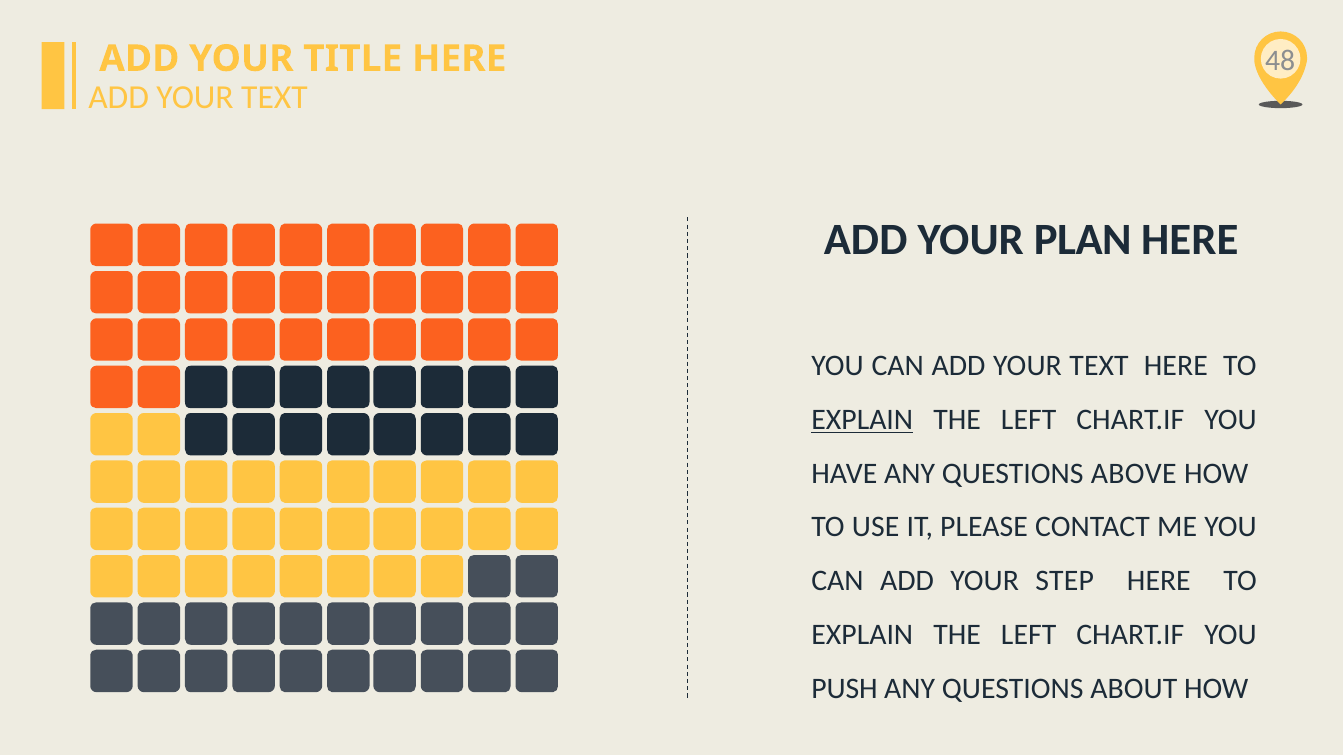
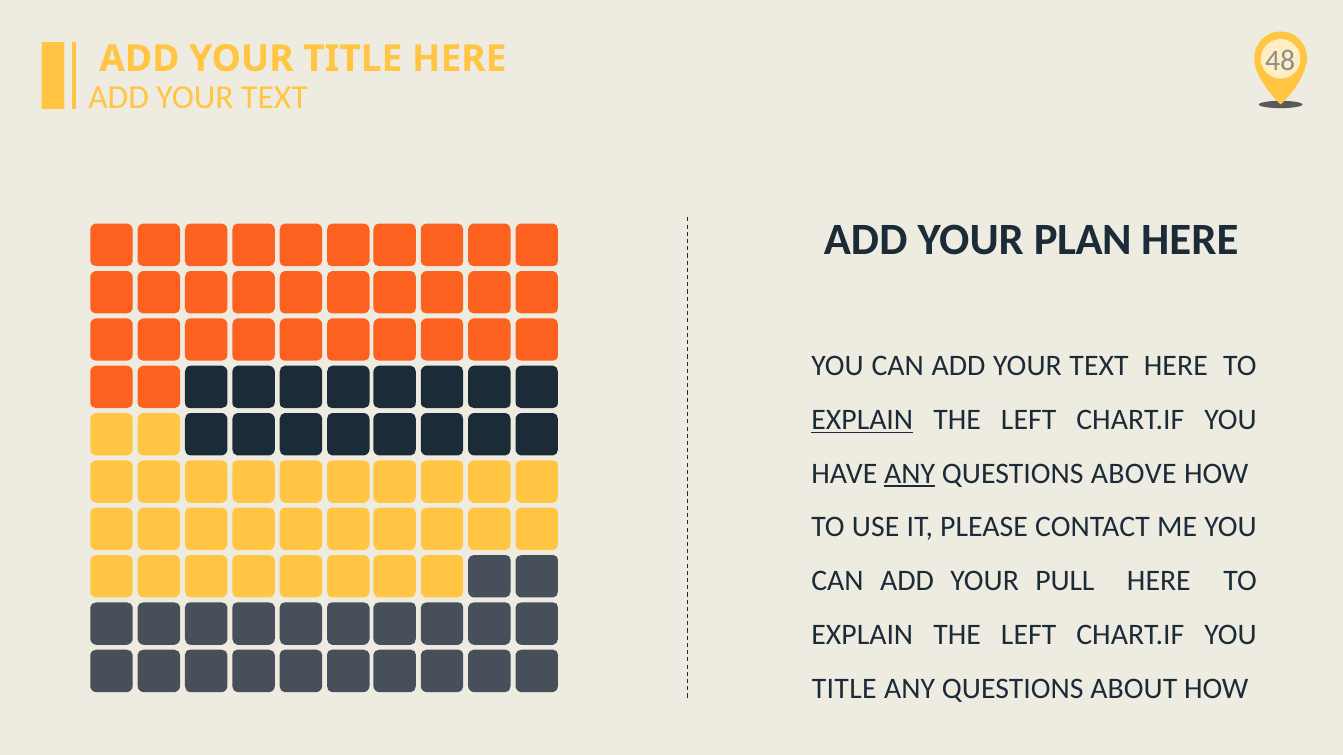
ANY underline: none -> present (910, 474)
STEP: STEP -> PULL (1065, 581)
PUSH: PUSH -> TITLE (844, 689)
